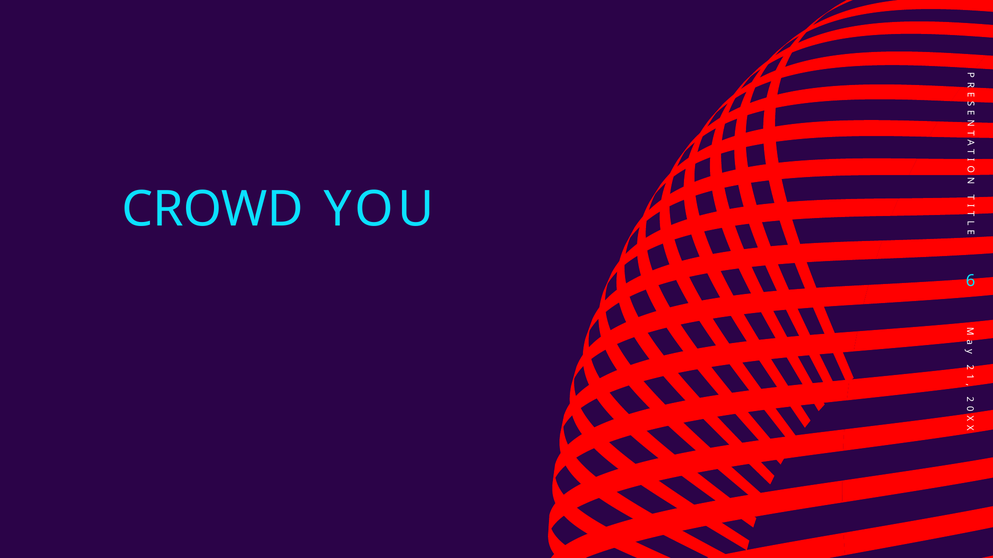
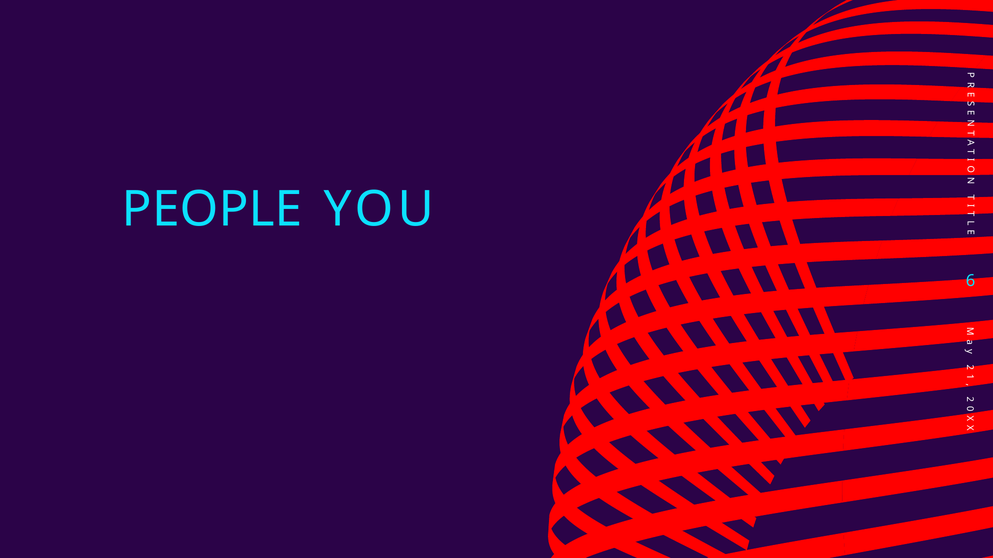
CROWD: CROWD -> PEOPLE (212, 210)
